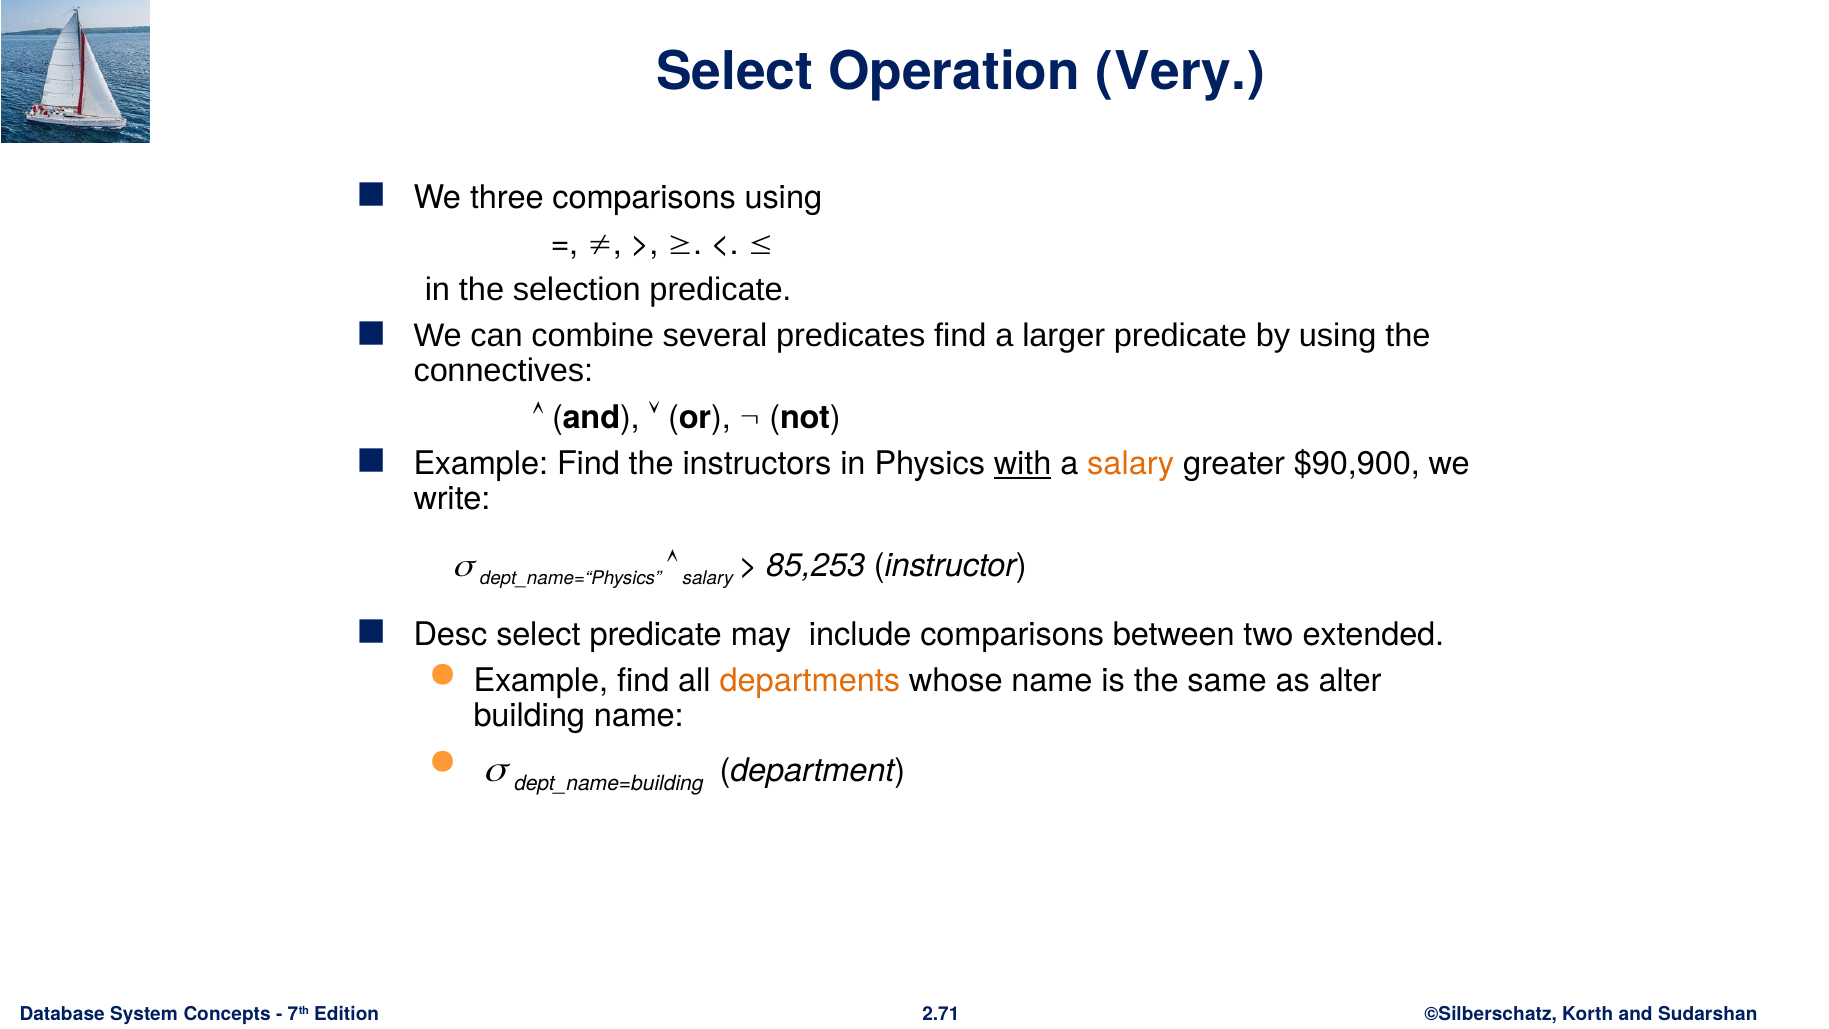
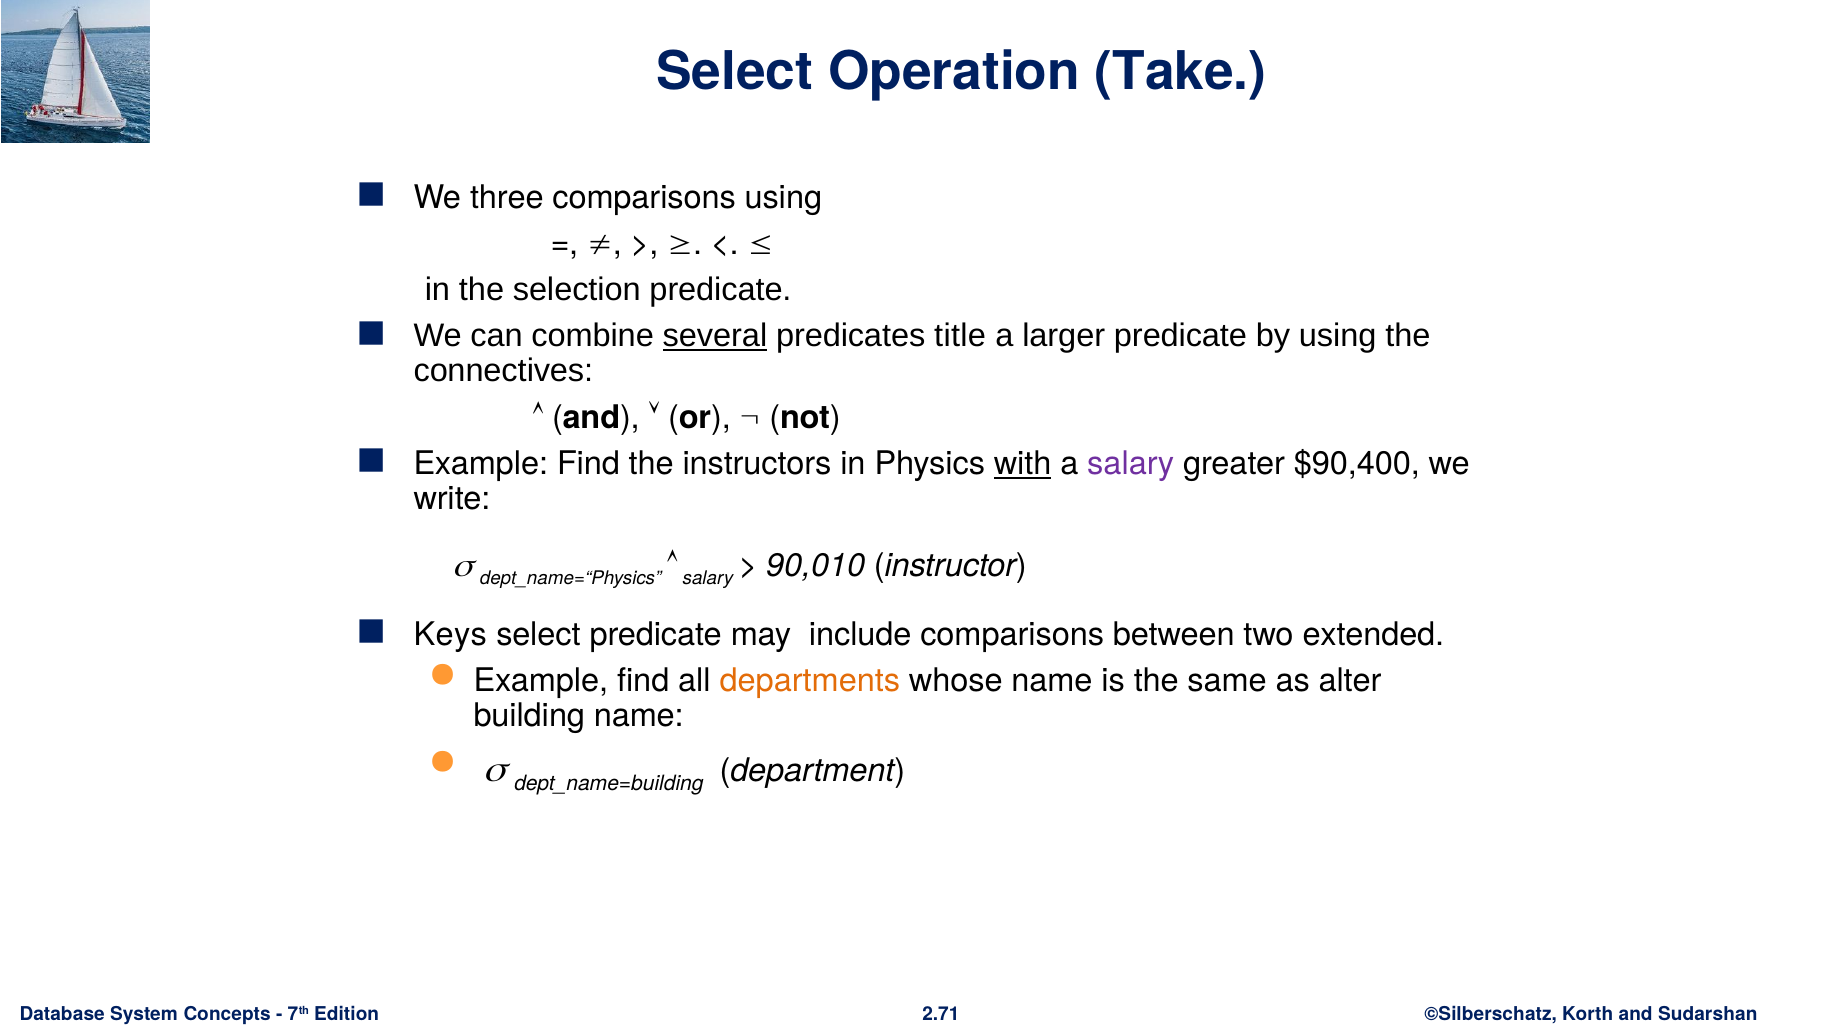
Very: Very -> Take (1181, 72)
several underline: none -> present (715, 336)
predicates find: find -> title (960, 336)
salary colour: orange -> purple (1131, 464)
$90,900: $90,900 -> $90,400 (1357, 464)
85,253: 85,253 -> 90,010 (816, 565)
Desc: Desc -> Keys (450, 635)
